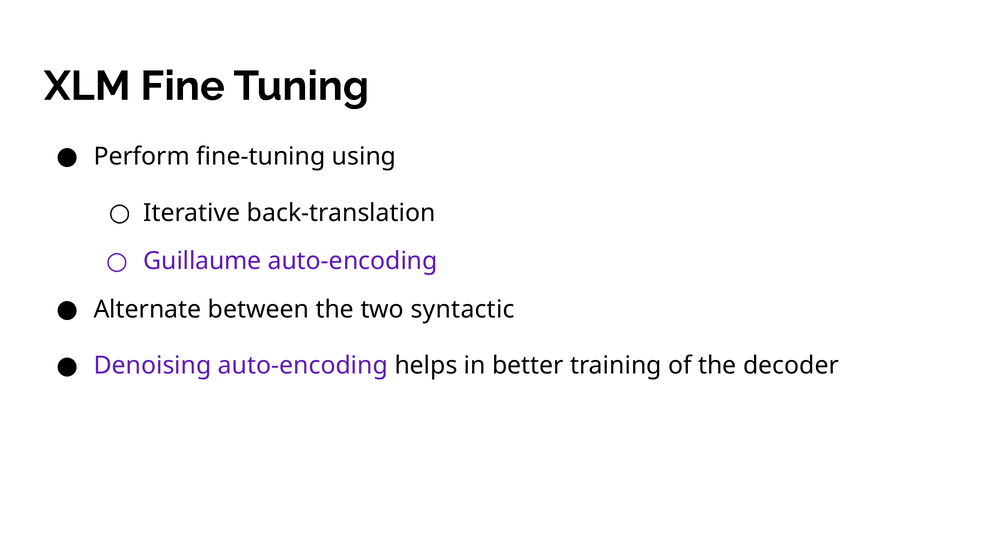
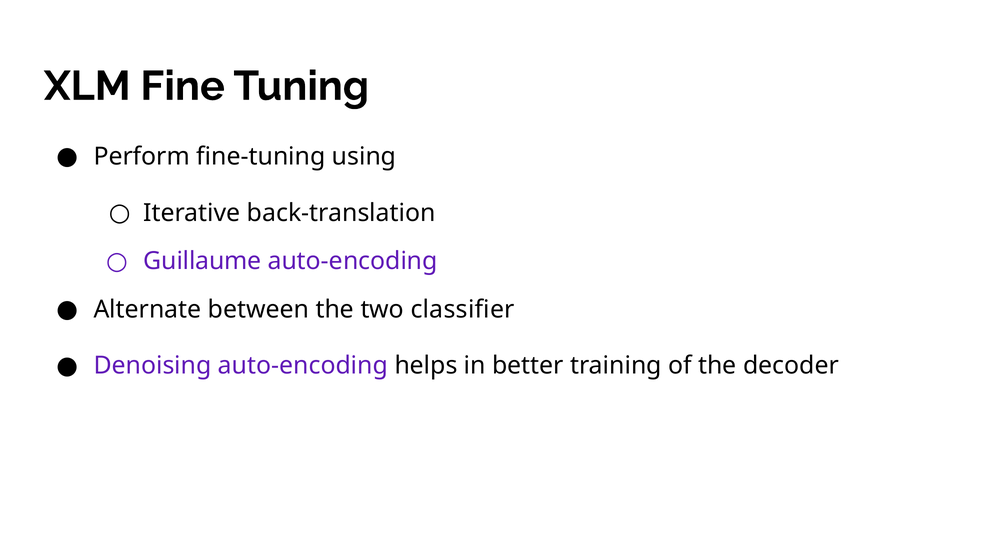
syntactic: syntactic -> classifier (463, 309)
